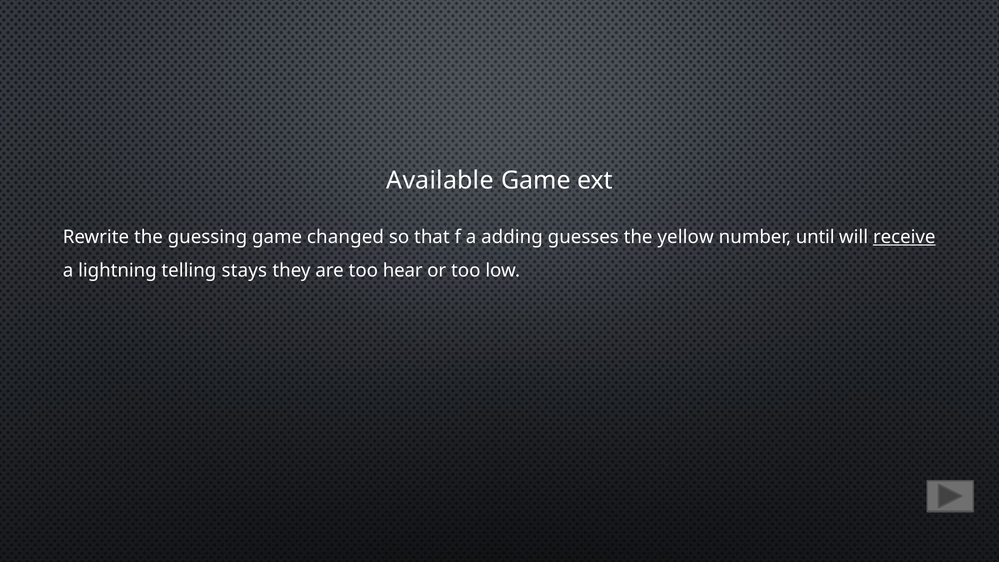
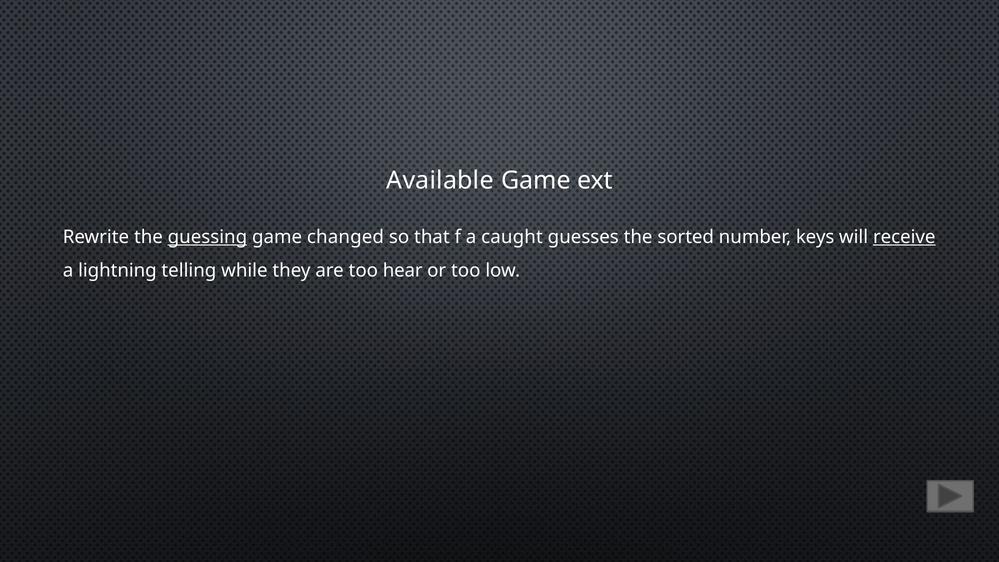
guessing underline: none -> present (207, 237)
adding: adding -> caught (512, 237)
yellow: yellow -> sorted (686, 237)
until: until -> keys (815, 237)
stays: stays -> while (244, 271)
